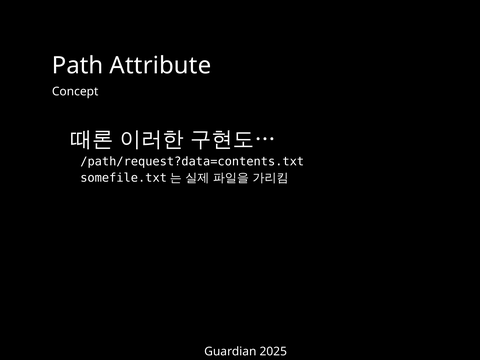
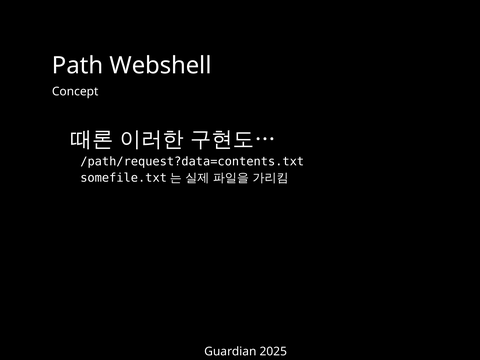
Attribute: Attribute -> Webshell (161, 66)
